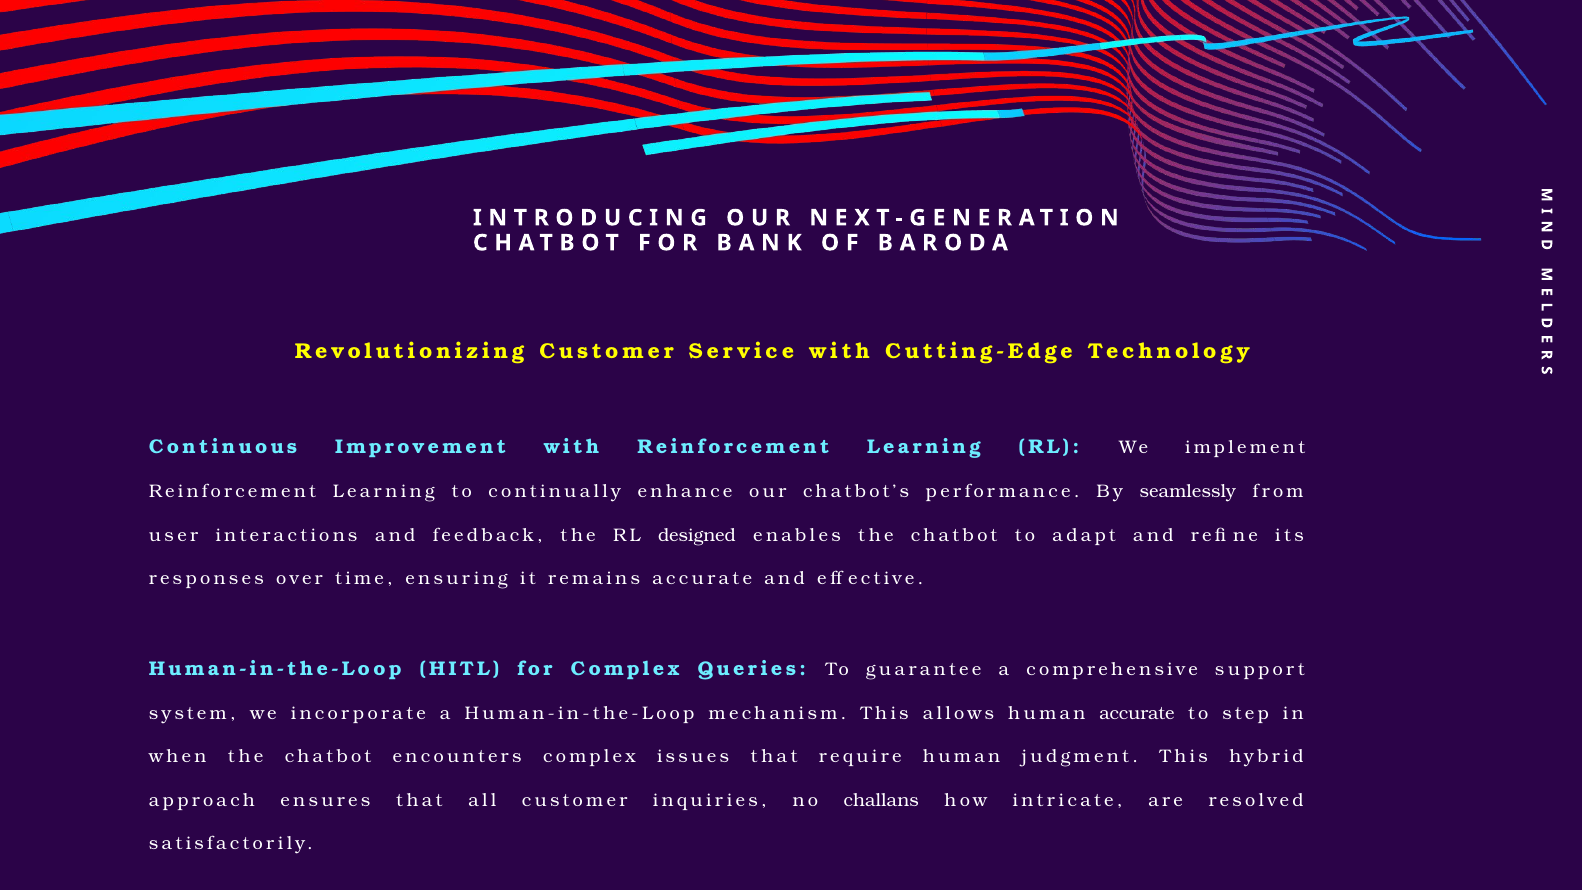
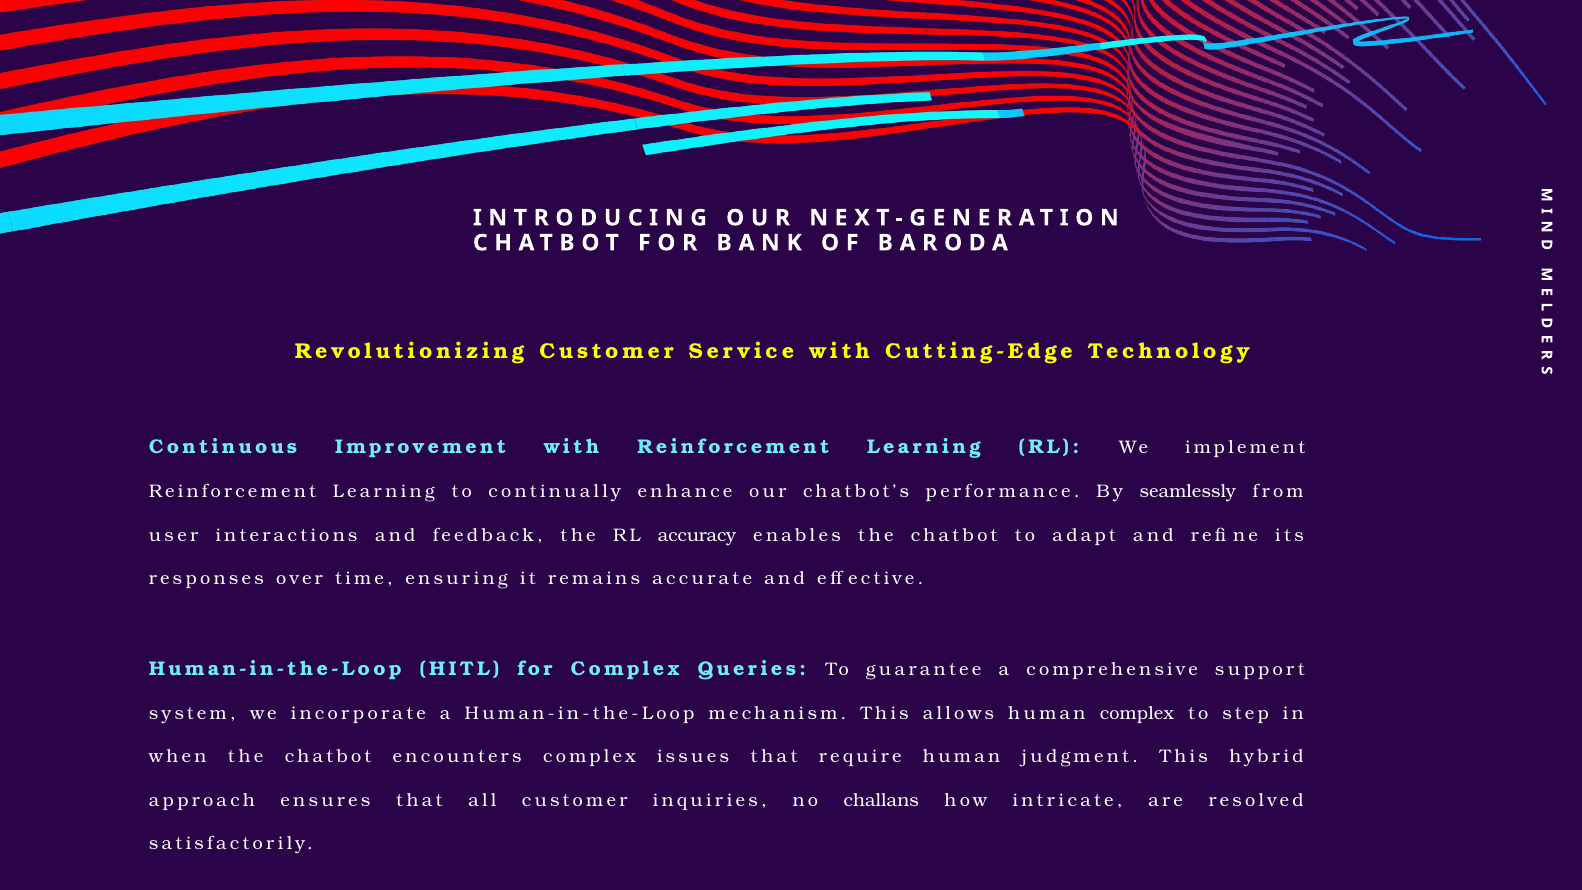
designed: designed -> accuracy (697, 535)
human accurate: accurate -> complex (1137, 713)
